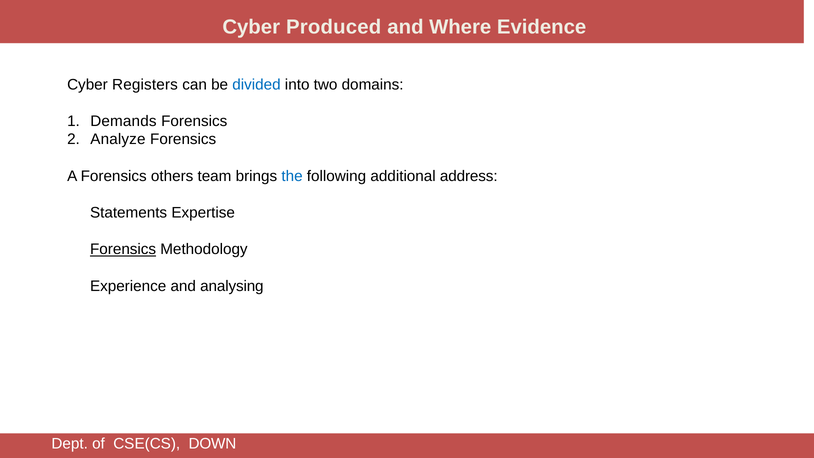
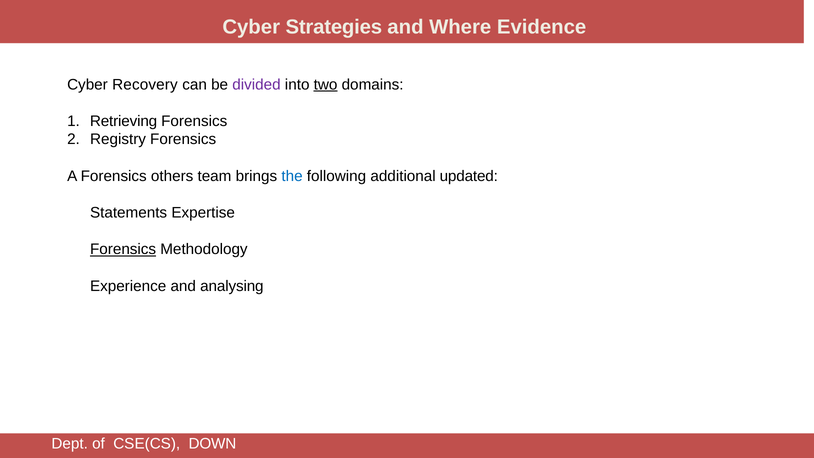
Produced: Produced -> Strategies (334, 27)
Registers: Registers -> Recovery (145, 84)
divided colour: blue -> purple (256, 84)
two underline: none -> present (326, 84)
Demands: Demands -> Retrieving (124, 121)
Analyze: Analyze -> Registry (118, 139)
address: address -> updated (469, 176)
